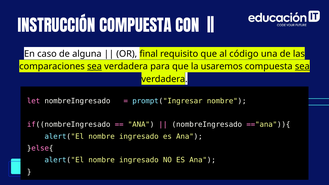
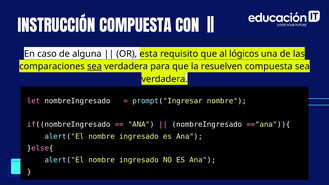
final: final -> esta (149, 54)
código: código -> lógicos (244, 54)
usaremos: usaremos -> resuelven (222, 66)
sea underline: present -> none (302, 66)
